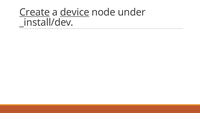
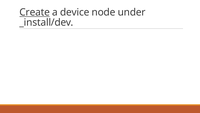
device underline: present -> none (75, 12)
